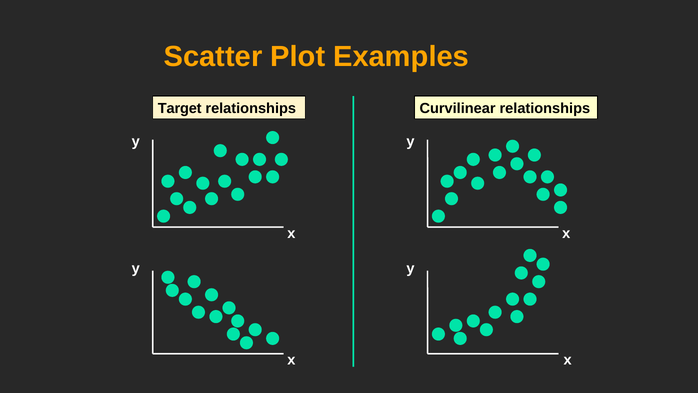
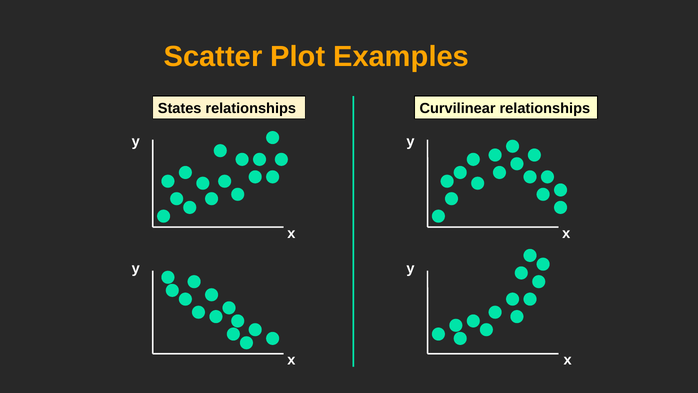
Target: Target -> States (180, 108)
